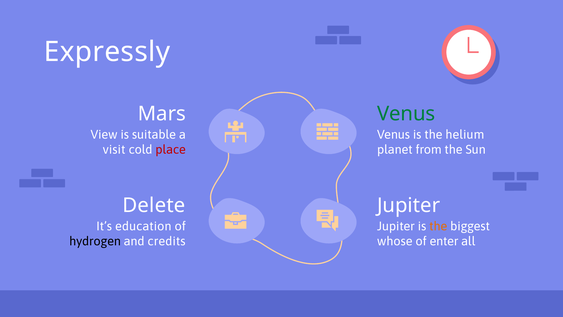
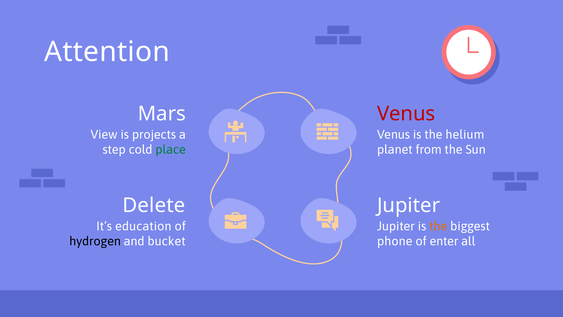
Expressly: Expressly -> Attention (107, 52)
Venus colour: green -> red (406, 114)
suitable: suitable -> projects (154, 135)
visit: visit -> step (114, 150)
place colour: red -> green (171, 150)
credits: credits -> bucket (167, 241)
whose: whose -> phone (395, 241)
